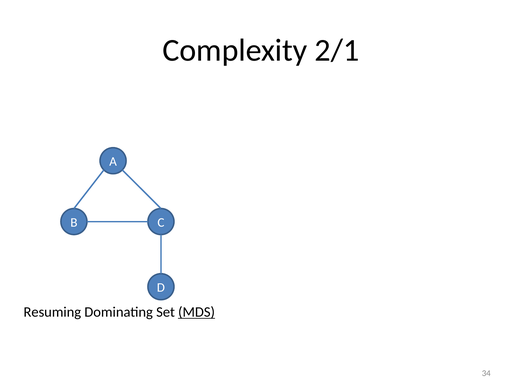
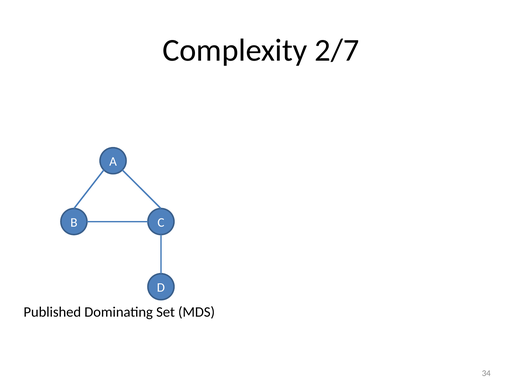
2/1: 2/1 -> 2/7 (337, 51)
Resuming: Resuming -> Published (52, 312)
MDS underline: present -> none (197, 312)
